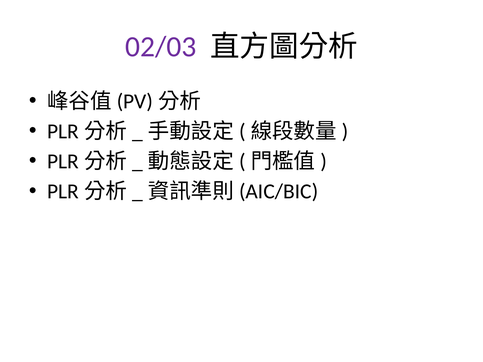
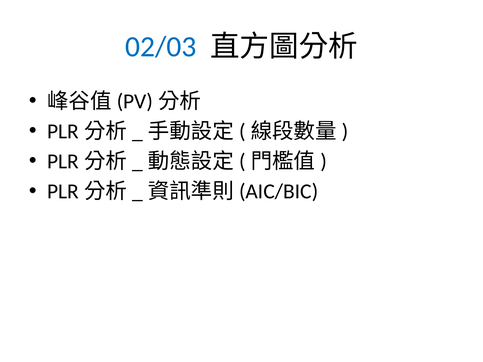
02/03 colour: purple -> blue (161, 47)
